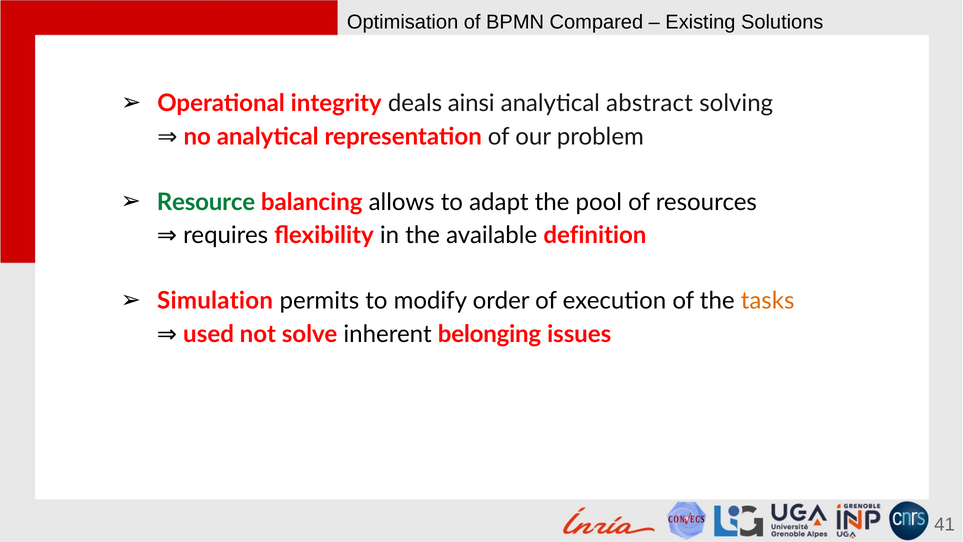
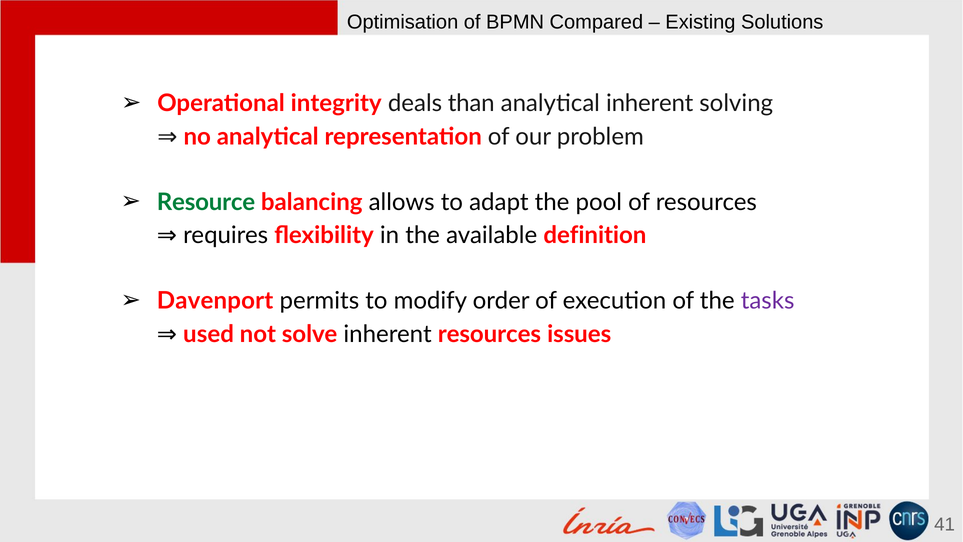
ainsi: ainsi -> than (471, 103)
analytical abstract: abstract -> inherent (650, 103)
Simulation: Simulation -> Davenport (215, 301)
tasks colour: orange -> purple (768, 301)
inherent belonging: belonging -> resources (489, 334)
